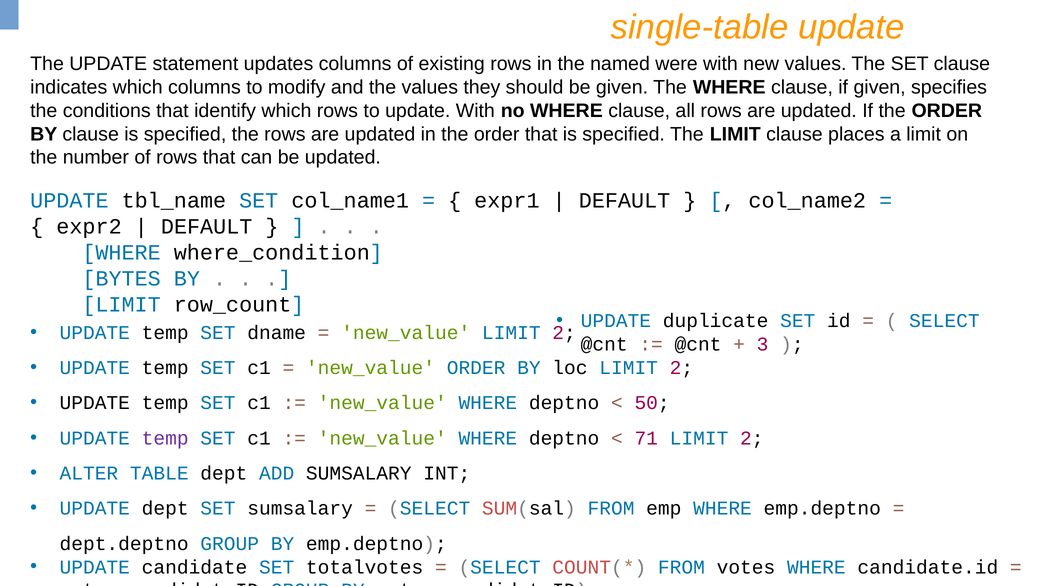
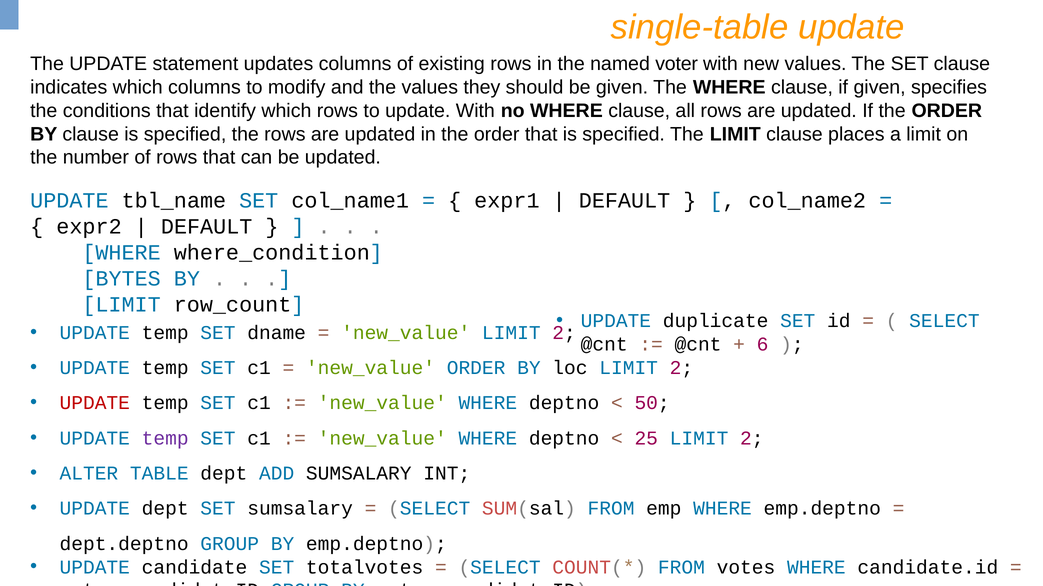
were: were -> voter (677, 64)
3: 3 -> 6 (763, 345)
UPDATE colour: black -> red (95, 403)
71: 71 -> 25 (646, 439)
